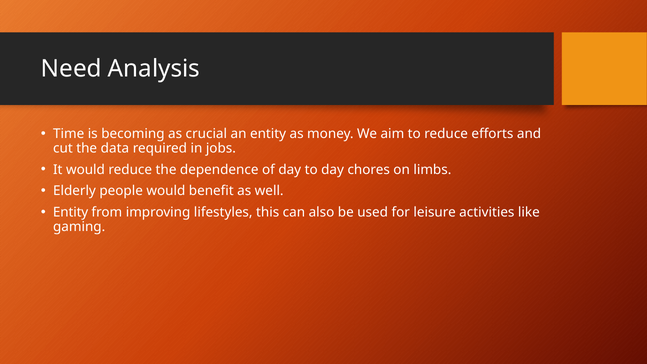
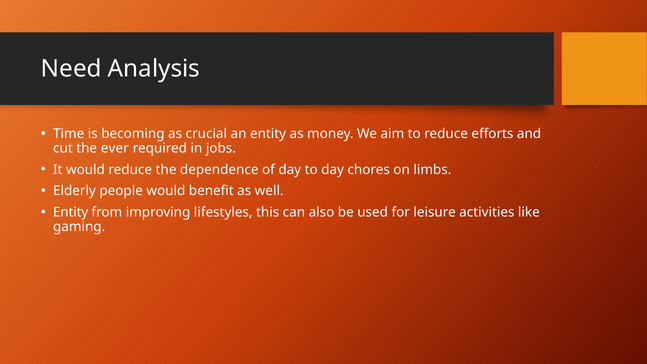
data: data -> ever (115, 148)
